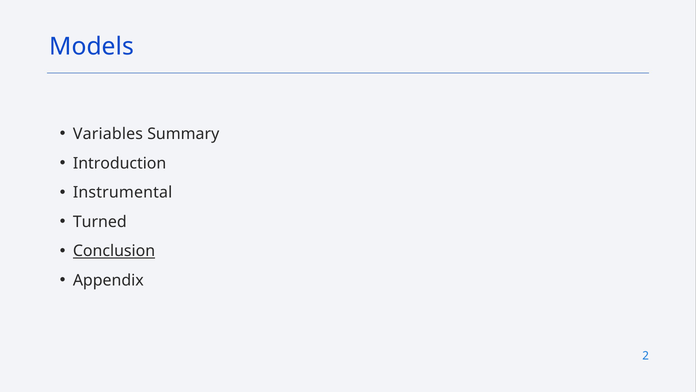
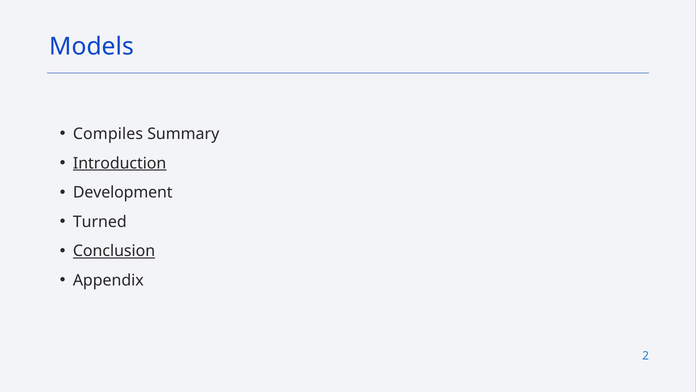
Variables: Variables -> Compiles (108, 134)
Introduction underline: none -> present (120, 163)
Instrumental: Instrumental -> Development (123, 192)
